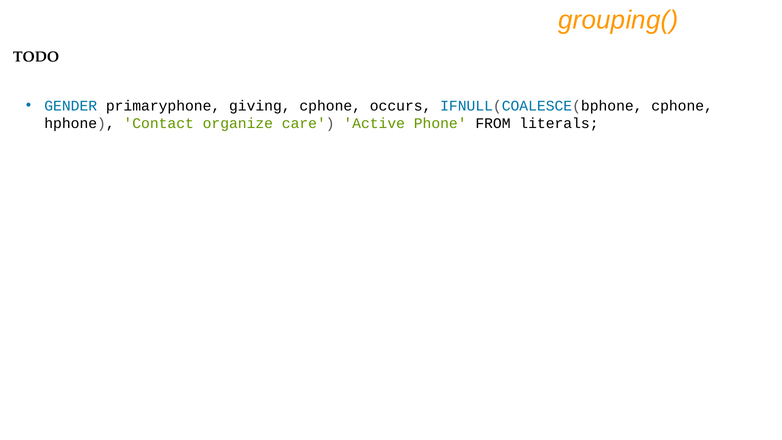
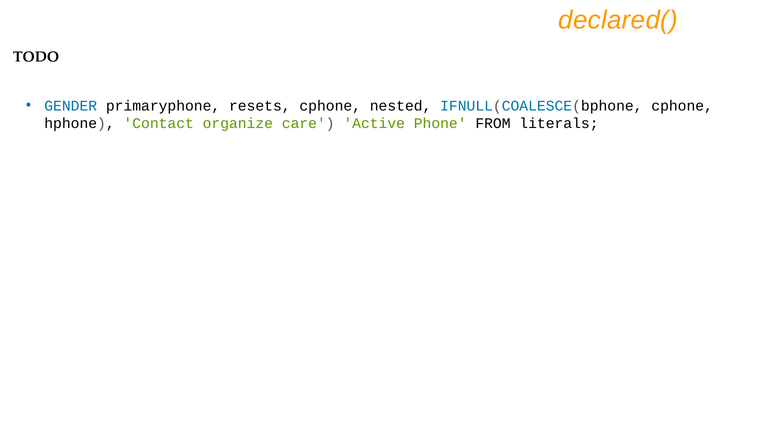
grouping(: grouping( -> declared( (618, 20)
giving: giving -> resets (260, 106)
occurs: occurs -> nested (401, 106)
